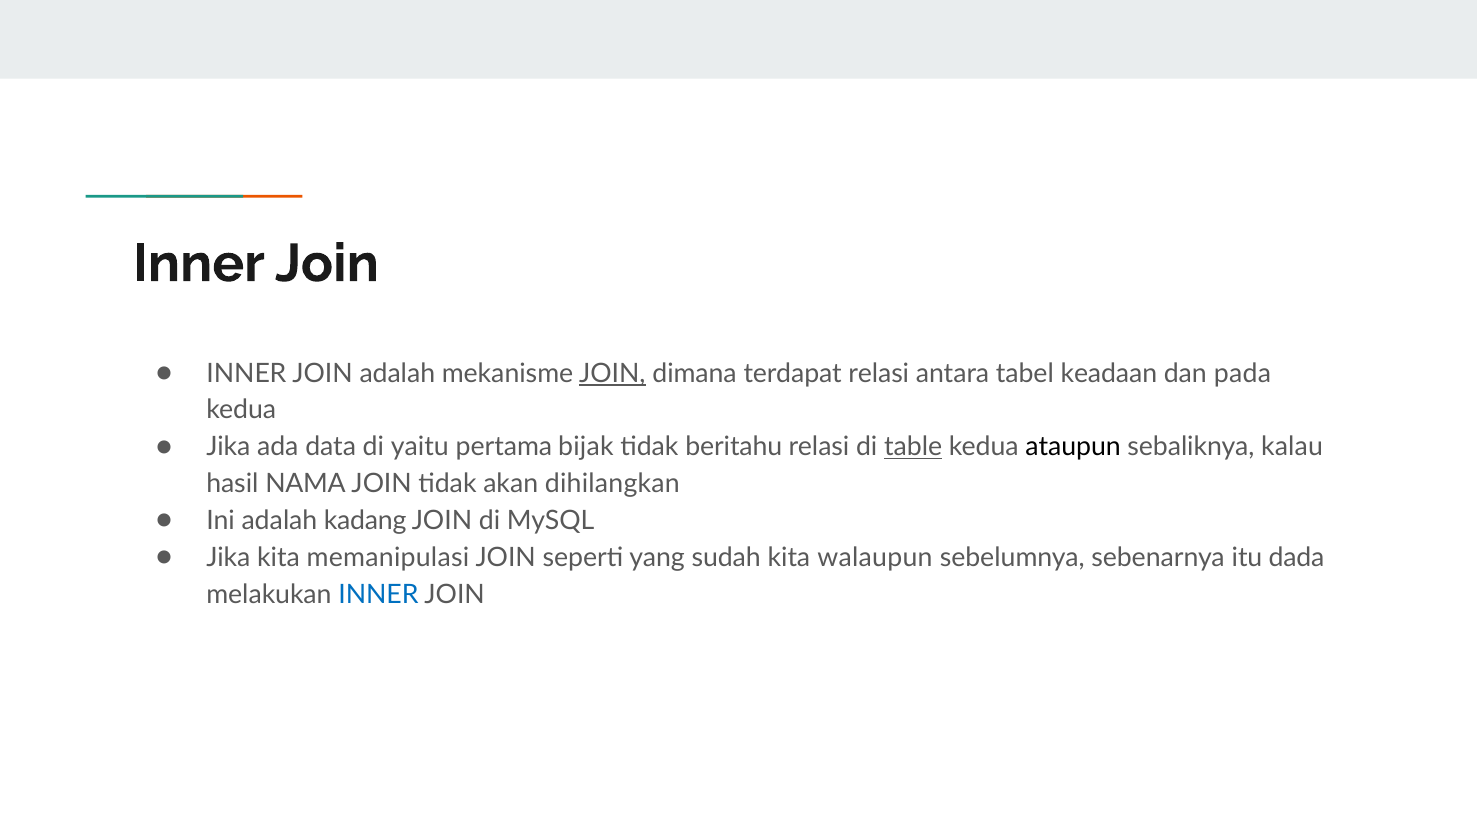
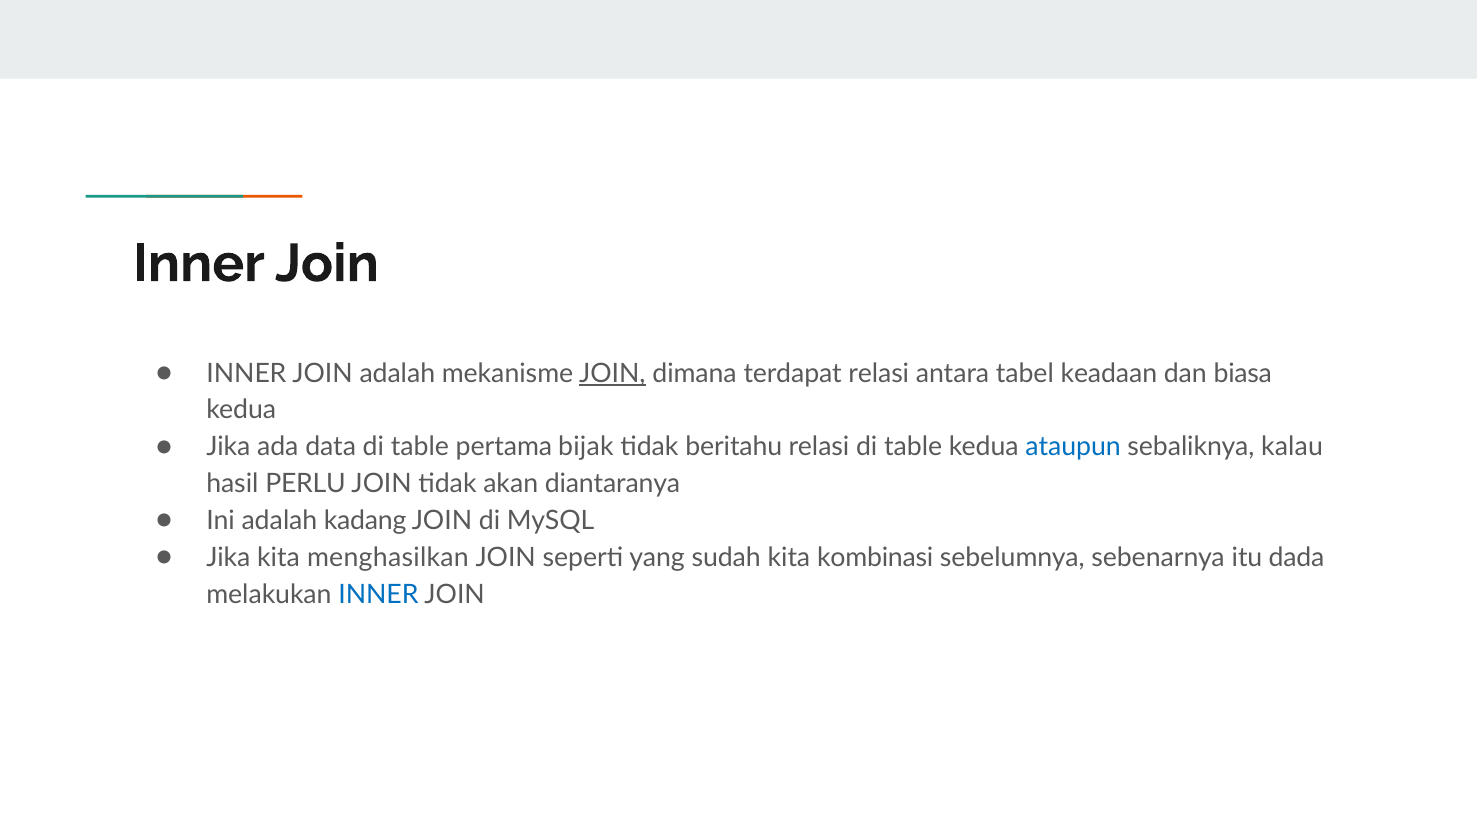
pada: pada -> biasa (1243, 373)
data di yaitu: yaitu -> table (420, 447)
table underline: present -> none (913, 447)
ataupun colour: black -> blue (1073, 447)
NAMA: NAMA -> PERLU (306, 484)
dihilangkan: dihilangkan -> diantaranya (613, 484)
memanipulasi: memanipulasi -> menghasilkan (388, 557)
walaupun: walaupun -> kombinasi (875, 557)
